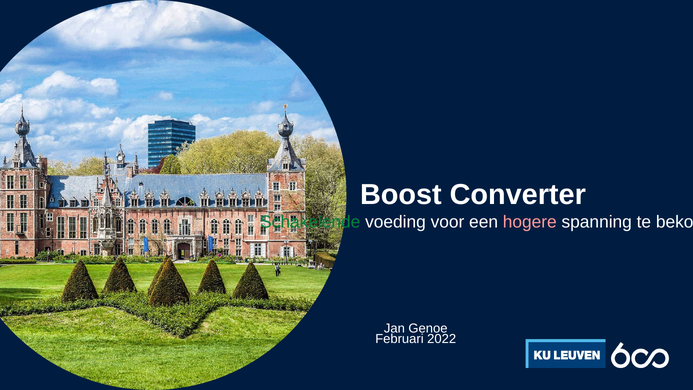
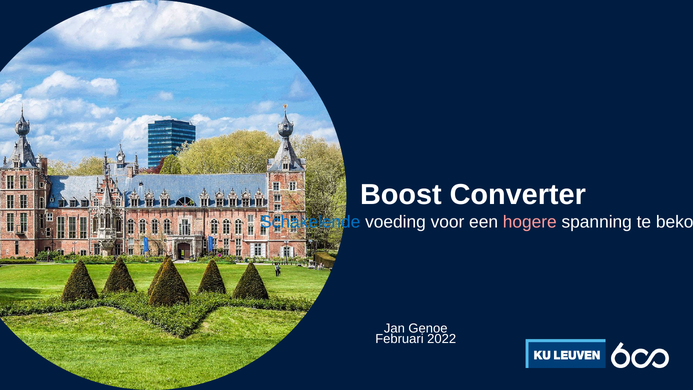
Schakelende colour: green -> blue (310, 222)
